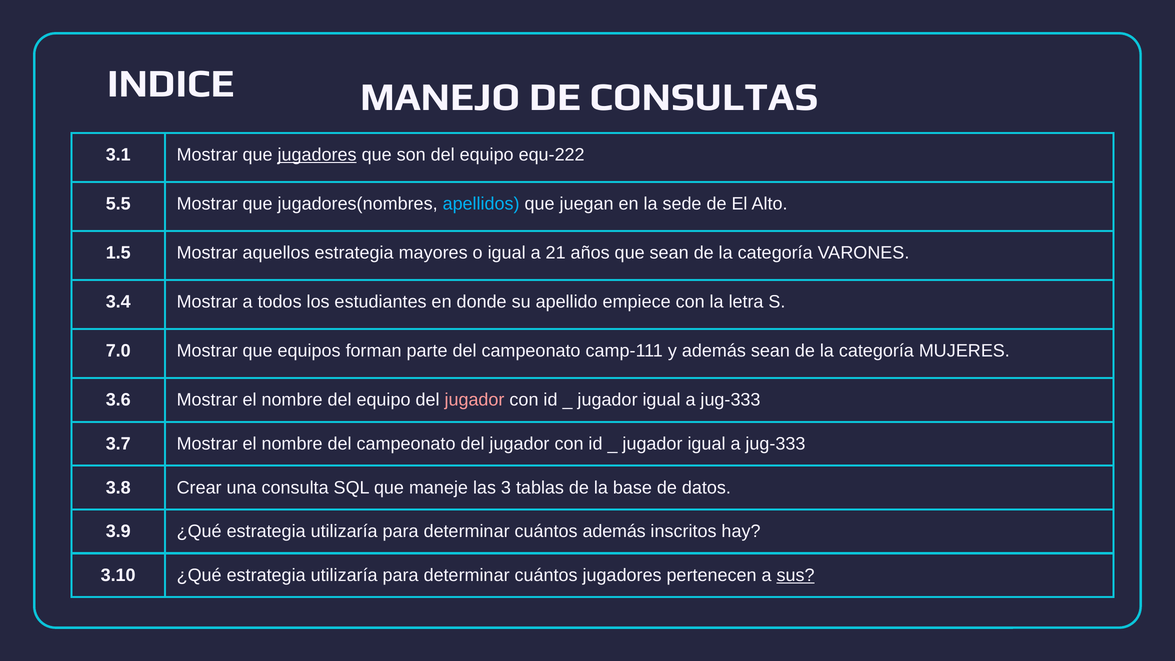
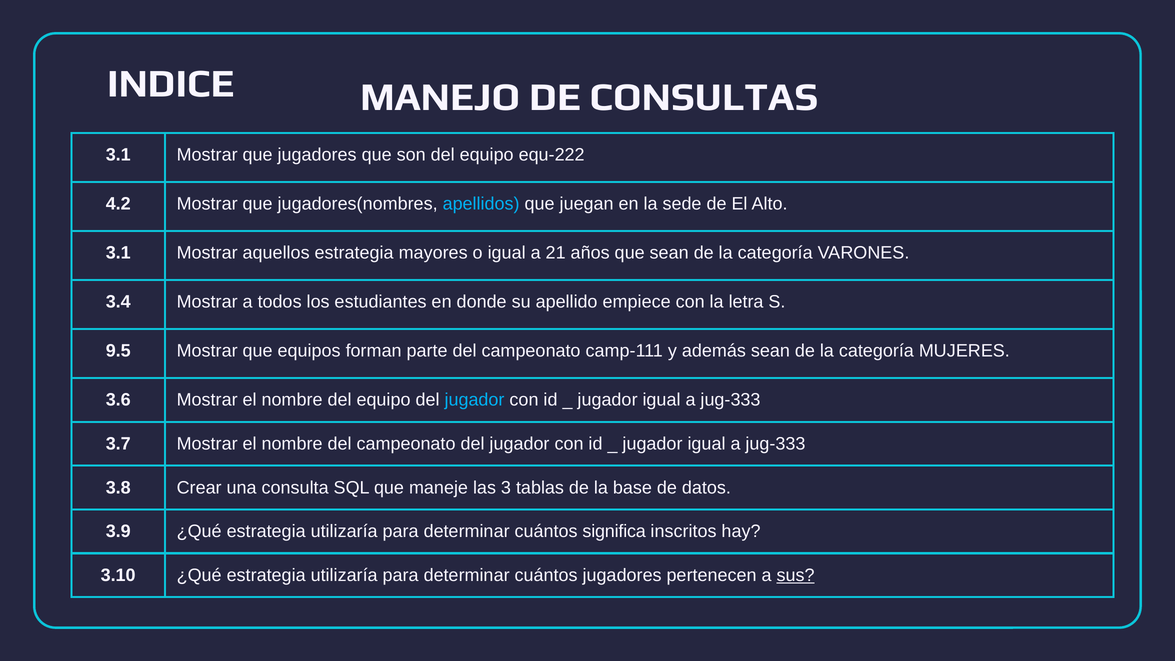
jugadores underline: present -> none (317, 155)
5.5: 5.5 -> 4.2 (118, 204)
1.5: 1.5 -> 3.1 (118, 253)
7.0: 7.0 -> 9.5 (118, 351)
jugador colour: pink -> light blue (474, 400)
cuántos además: además -> significa (614, 531)
